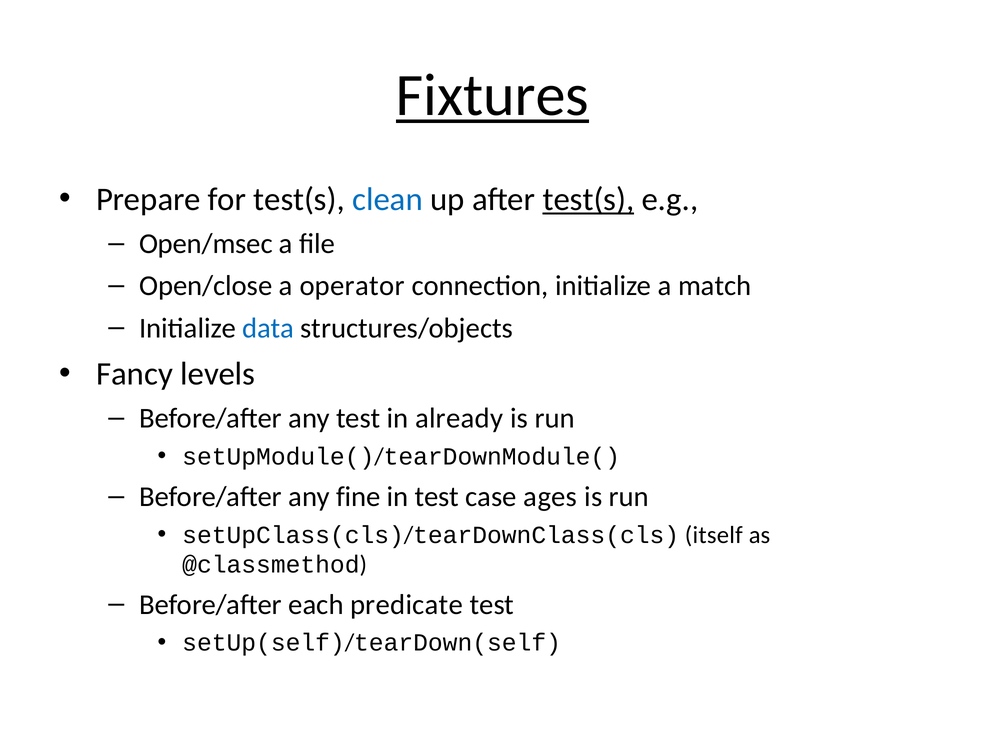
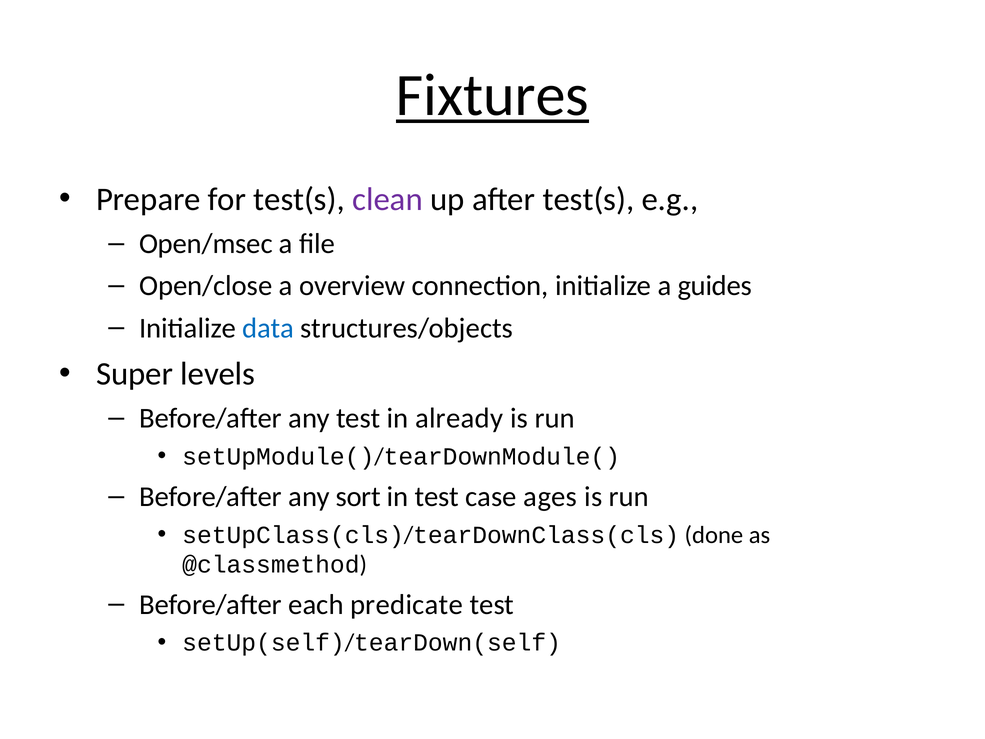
clean colour: blue -> purple (387, 199)
test(s underline: present -> none (588, 199)
operator: operator -> overview (352, 286)
match: match -> guides (715, 286)
Fancy: Fancy -> Super (135, 374)
fine: fine -> sort (358, 497)
itself: itself -> done (714, 535)
